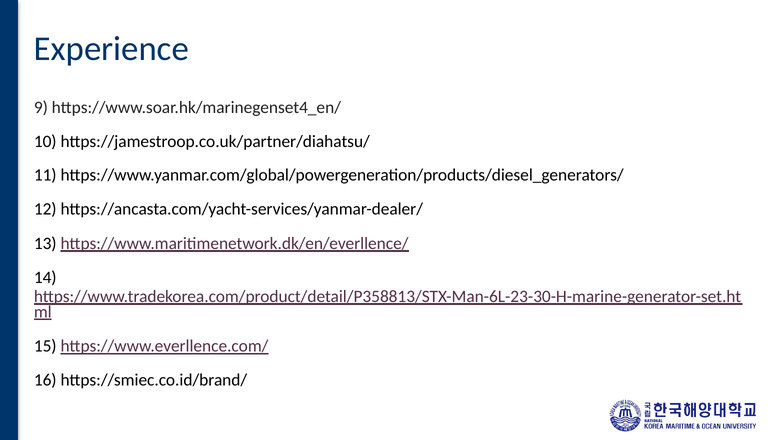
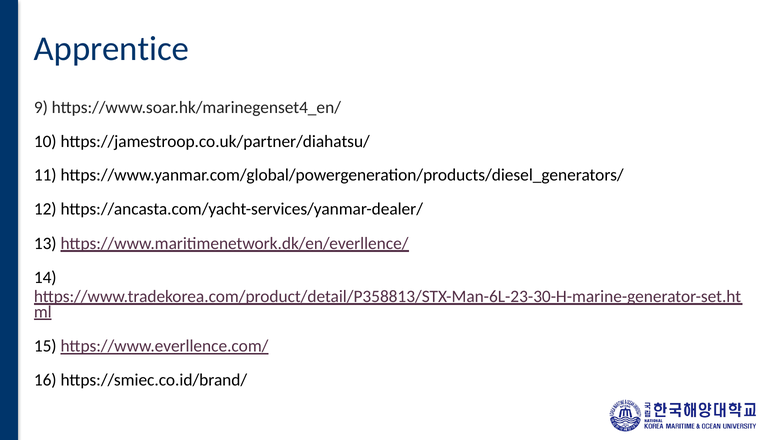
Experience: Experience -> Apprentice (111, 49)
